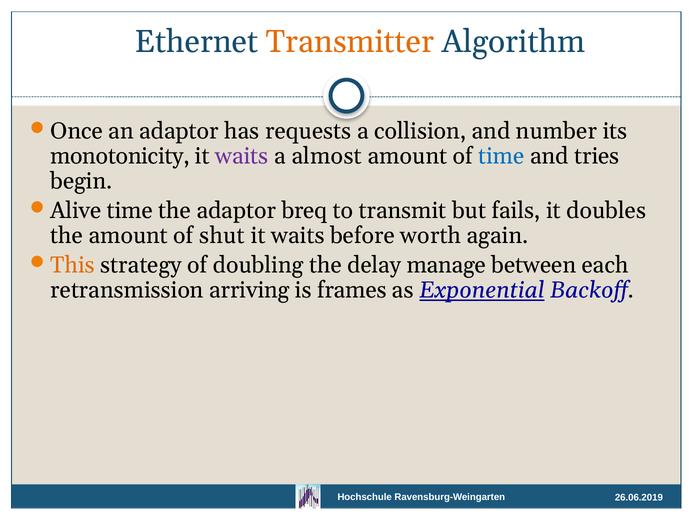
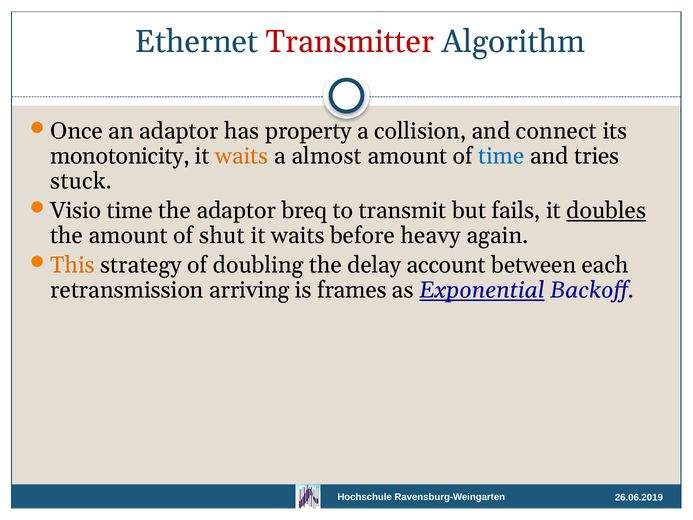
Transmitter colour: orange -> red (350, 42)
requests: requests -> property (308, 131)
number: number -> connect (556, 131)
waits colour: purple -> orange (242, 156)
begin: begin -> stuck (81, 181)
Alive: Alive -> Visio (76, 211)
doubles underline: none -> present (606, 211)
worth: worth -> heavy (431, 236)
manage: manage -> account (446, 265)
